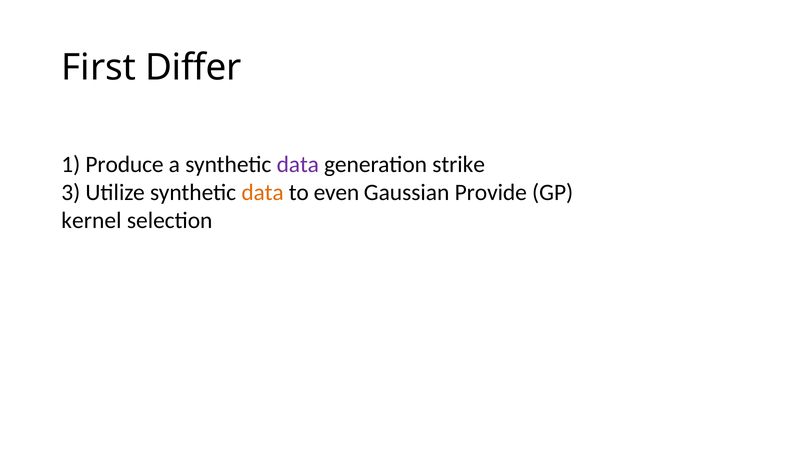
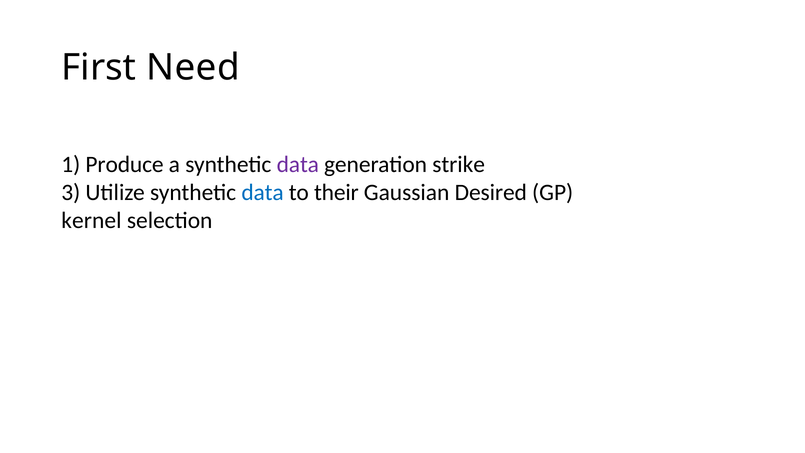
Differ: Differ -> Need (193, 68)
data colour: orange -> blue (263, 192)
even: even -> their (336, 192)
Provide: Provide -> Desired (491, 192)
